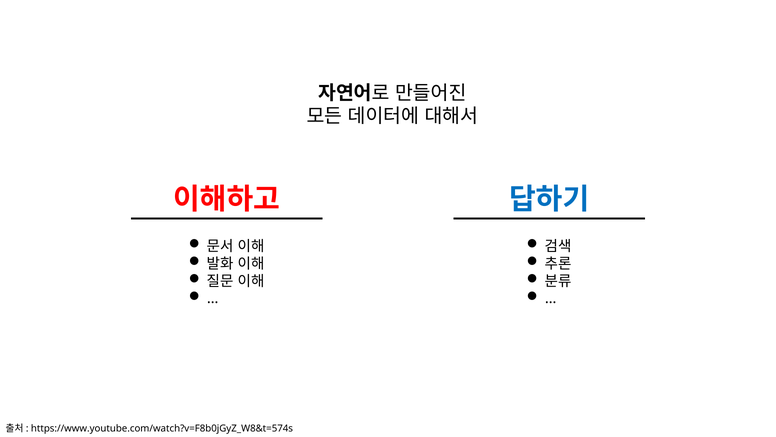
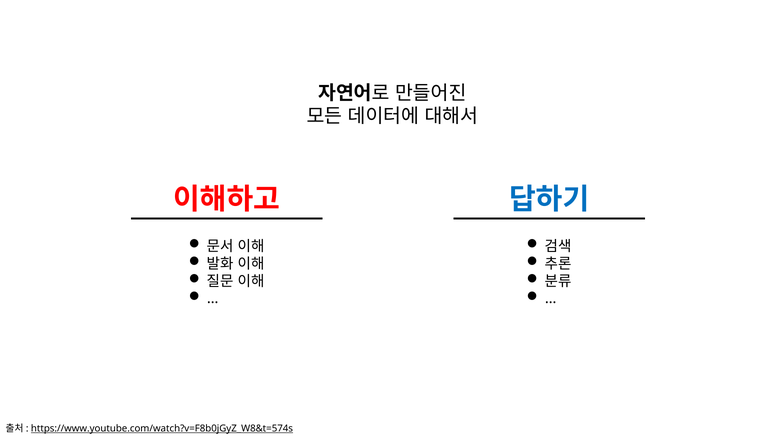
https://www.youtube.com/watch?v=F8b0jGyZ_W8&t=574s underline: none -> present (162, 428)
